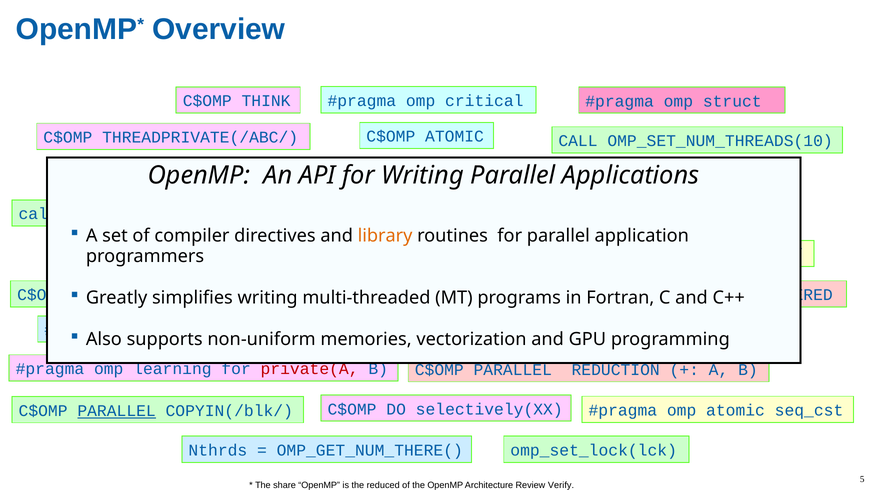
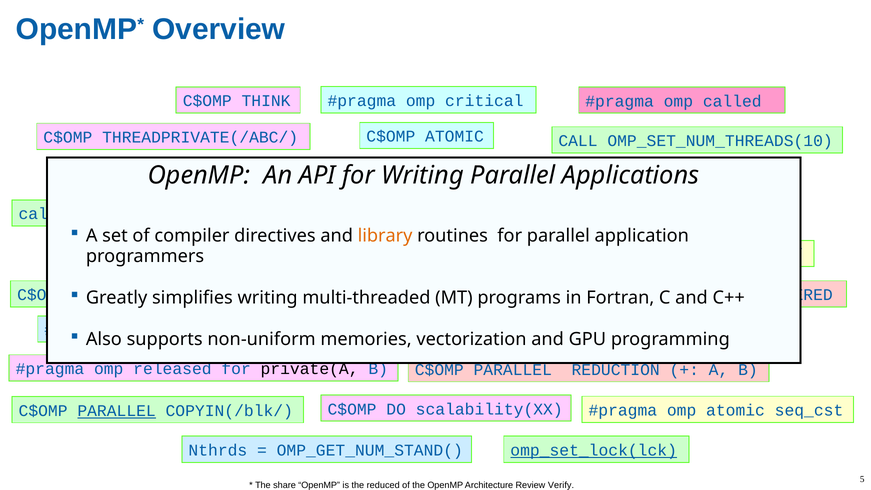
struct: struct -> called (732, 101)
learning: learning -> released (172, 369)
private(A colour: red -> black (310, 369)
selectively(XX: selectively(XX -> scalability(XX (489, 409)
OMP_GET_NUM_THERE(: OMP_GET_NUM_THERE( -> OMP_GET_NUM_STAND( (370, 450)
omp_set_lock(lck underline: none -> present (594, 450)
